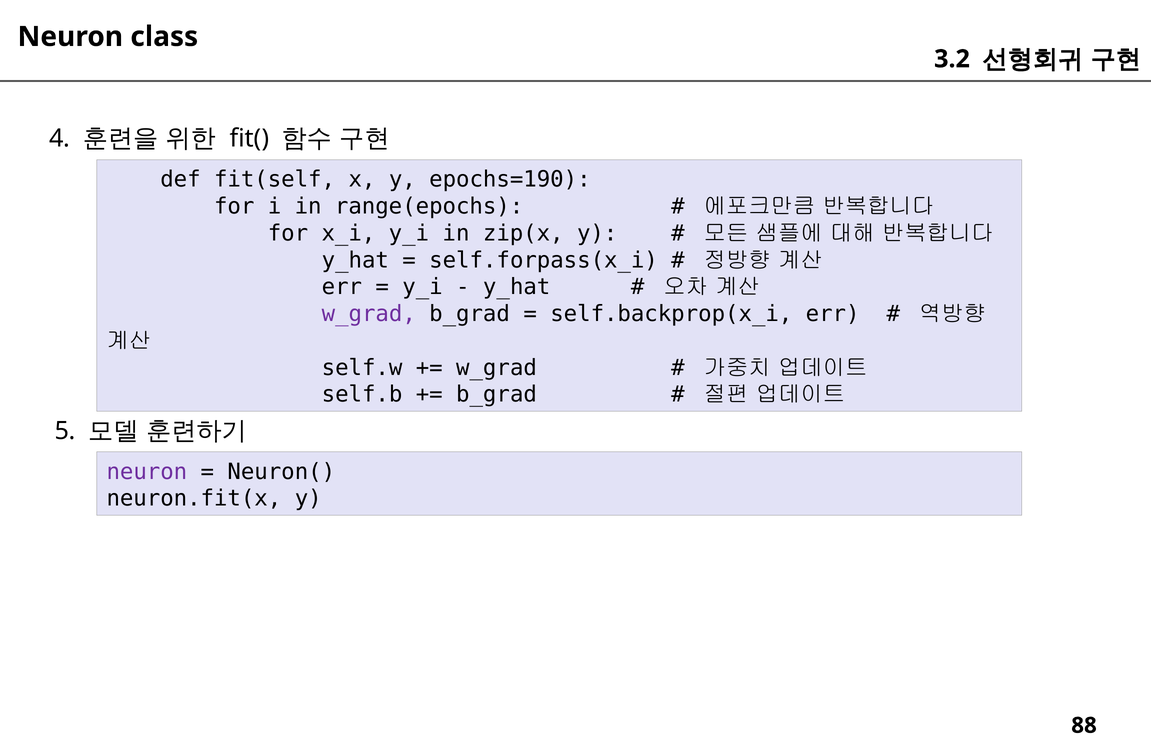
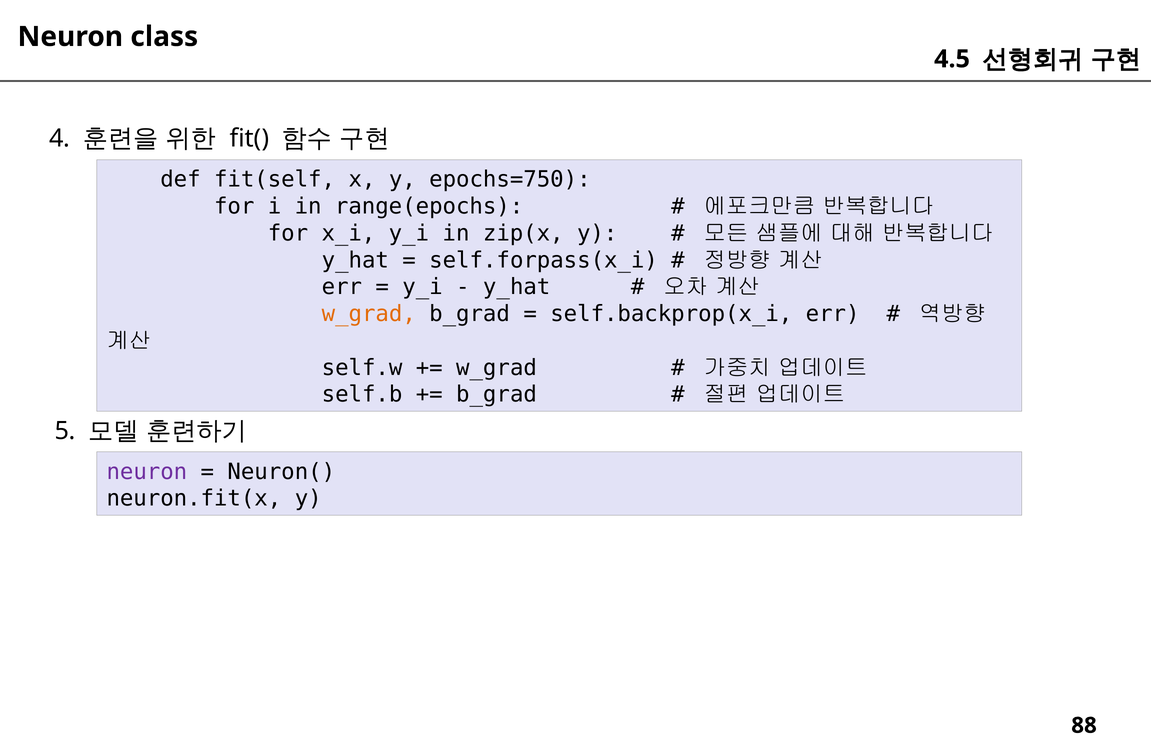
3.2: 3.2 -> 4.5 (952, 59)
epochs=190: epochs=190 -> epochs=750 (510, 180)
w_grad colour: purple -> orange (369, 314)
